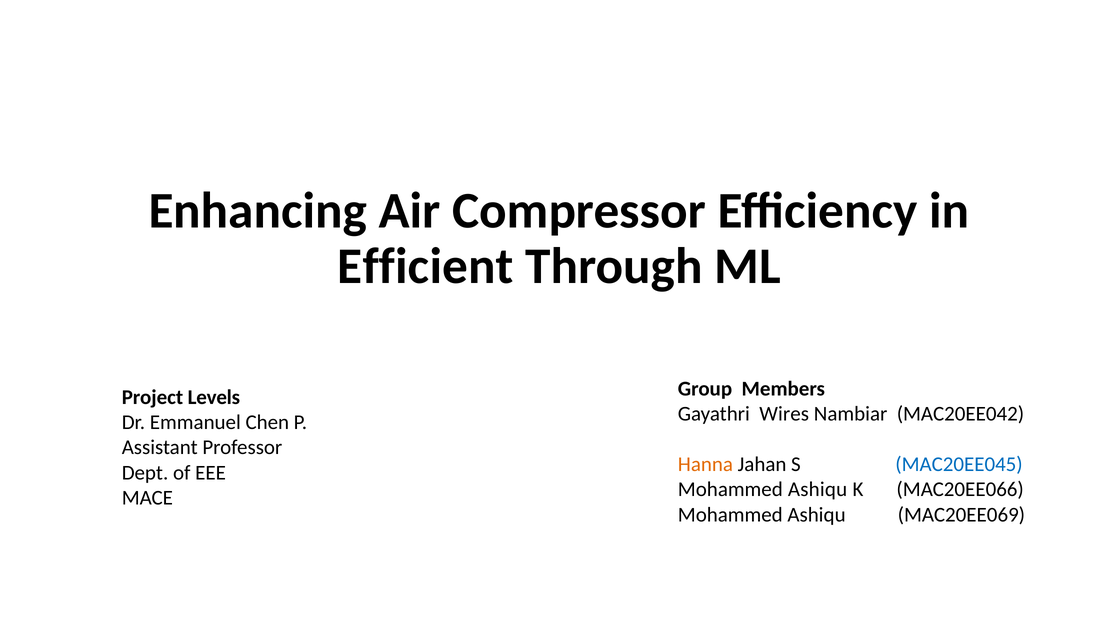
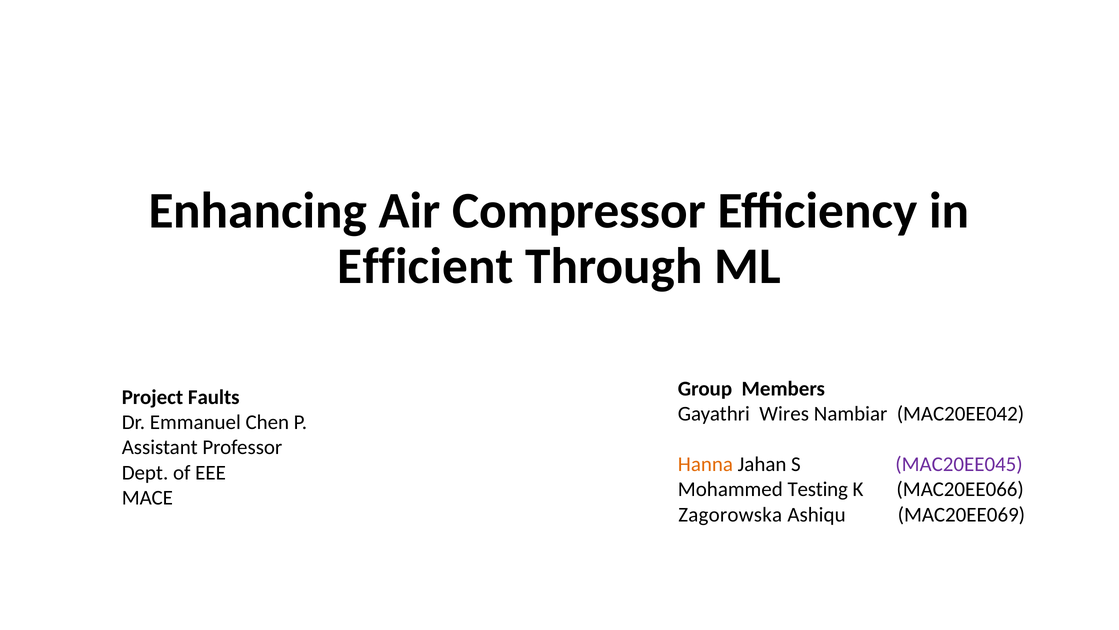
Levels: Levels -> Faults (214, 397)
MAC20EE045 colour: blue -> purple (959, 464)
Ashiqu: Ashiqu -> Testing (818, 489)
Mohammed: Mohammed -> Zagorowska (730, 514)
